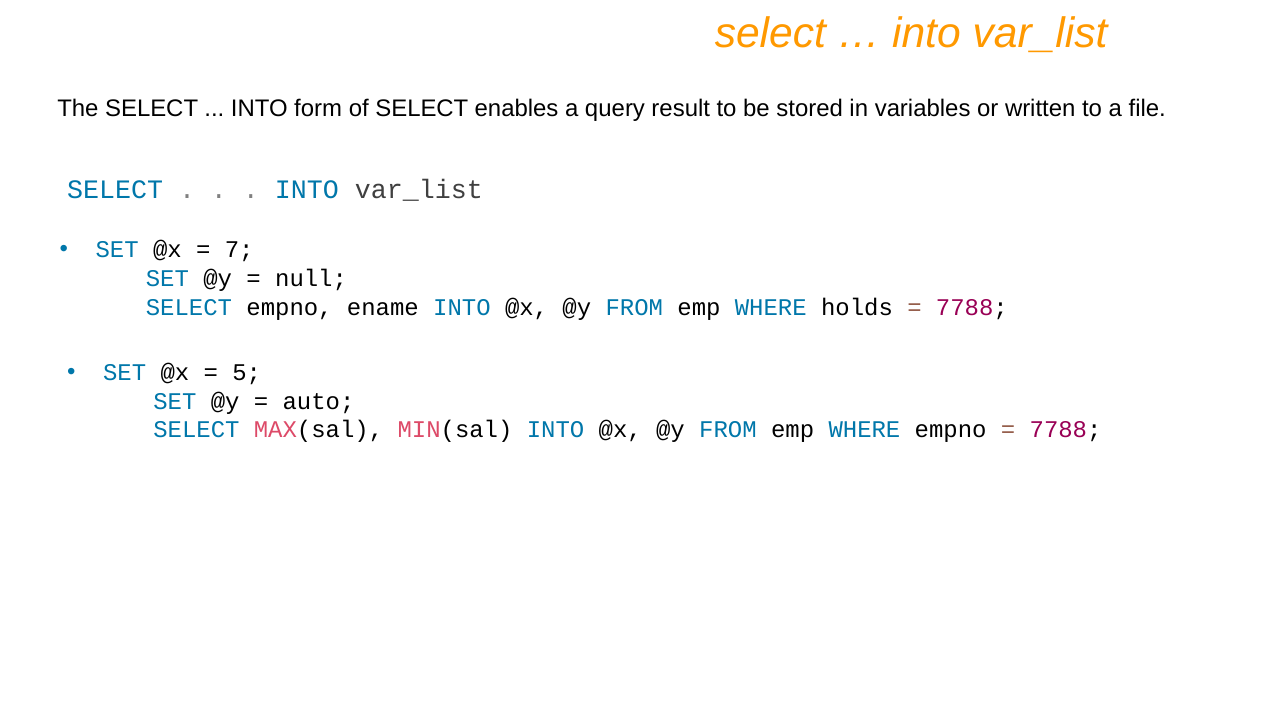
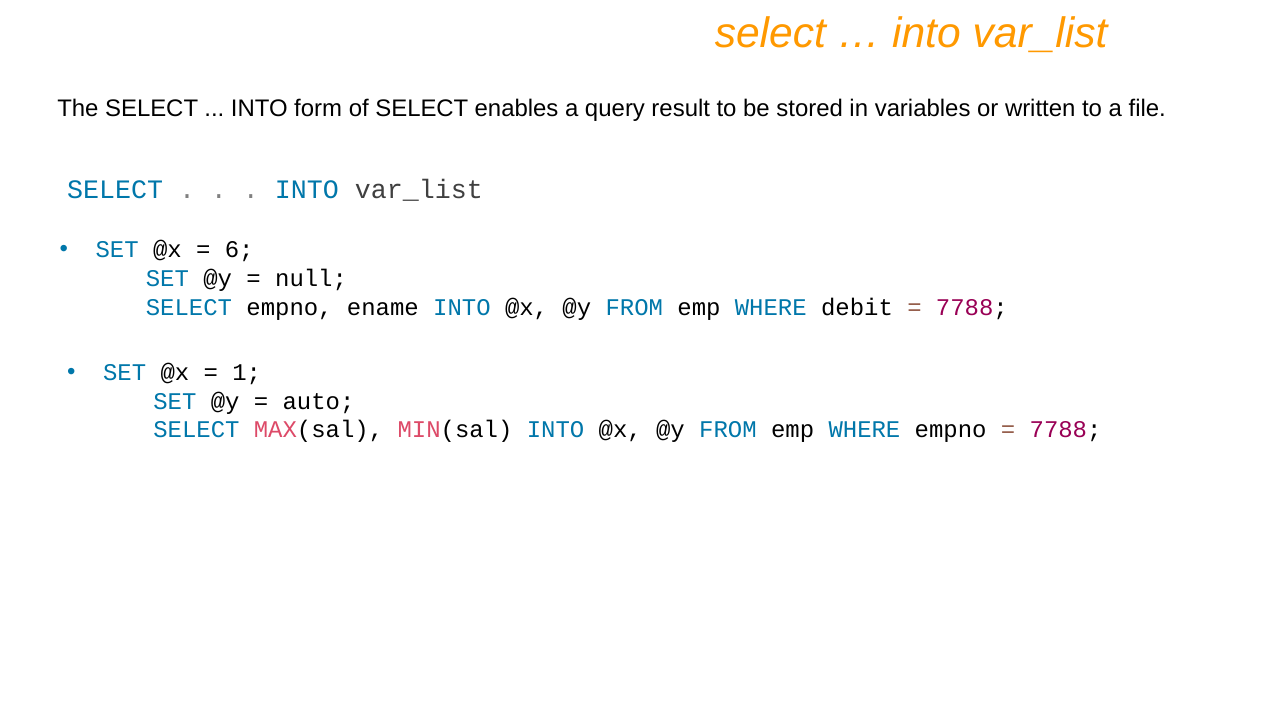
7: 7 -> 6 (239, 250)
holds: holds -> debit (857, 308)
5: 5 -> 1 (247, 373)
